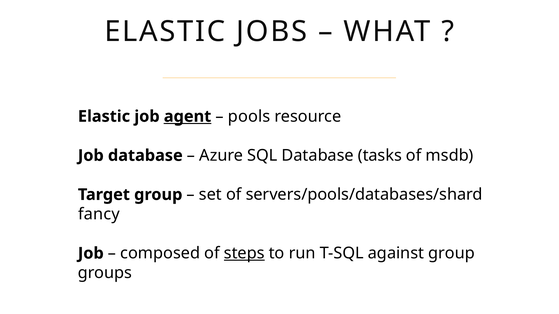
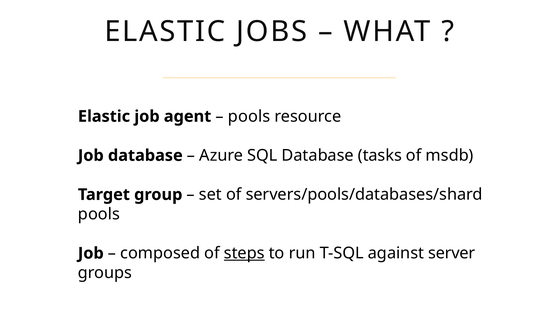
agent underline: present -> none (188, 117)
fancy: fancy -> pools (99, 214)
against group: group -> server (452, 254)
